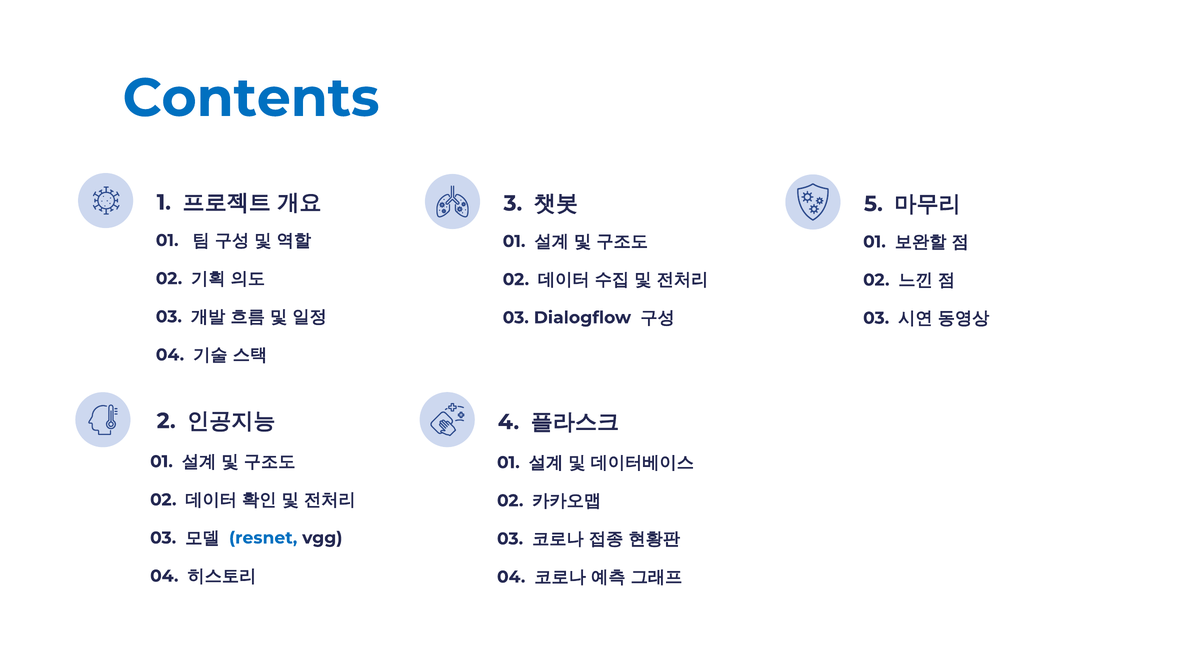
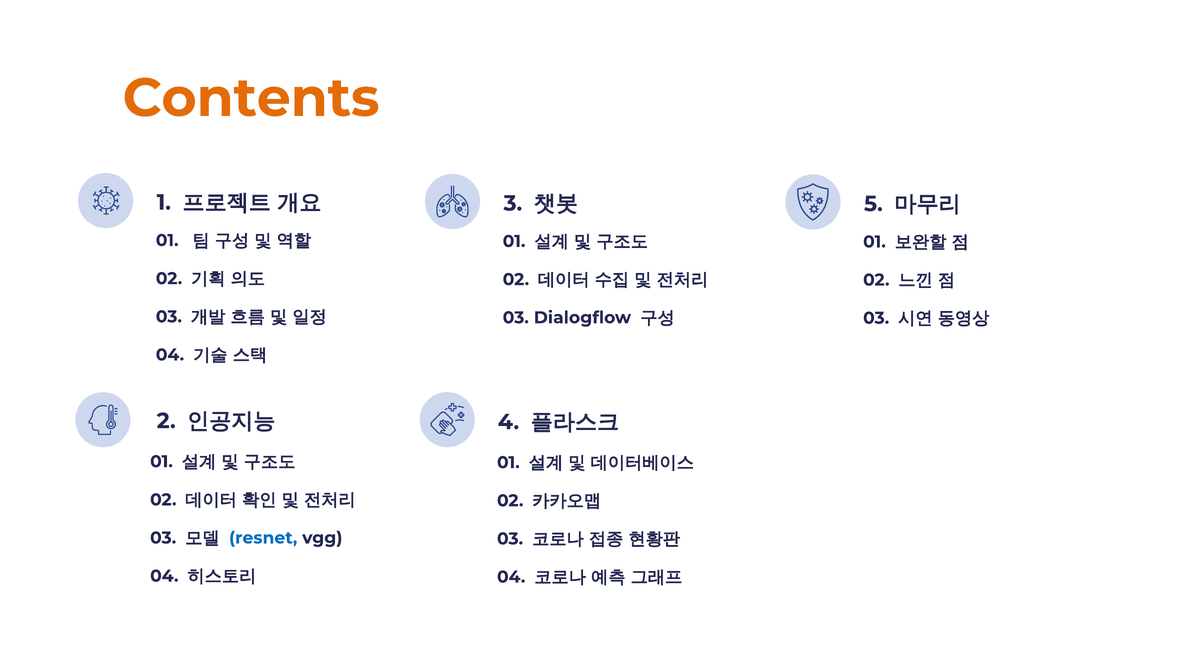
Contents colour: blue -> orange (251, 98)
